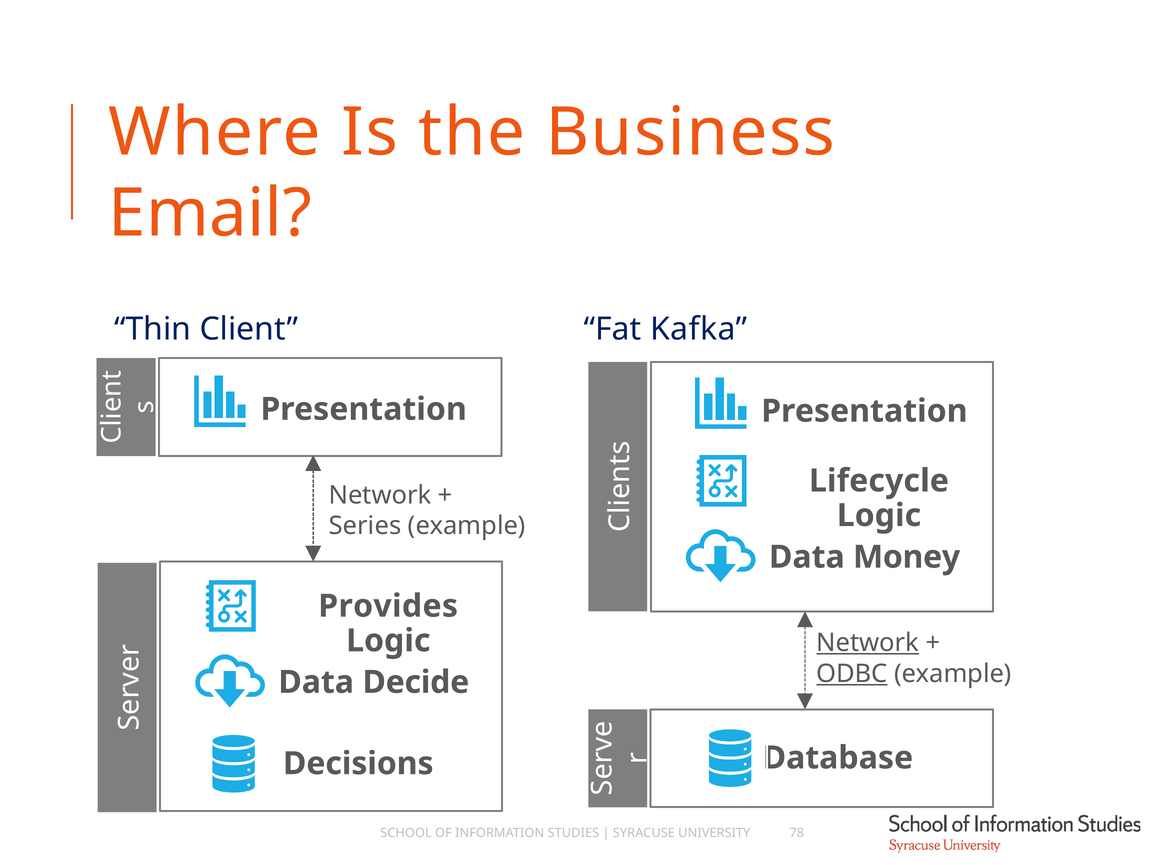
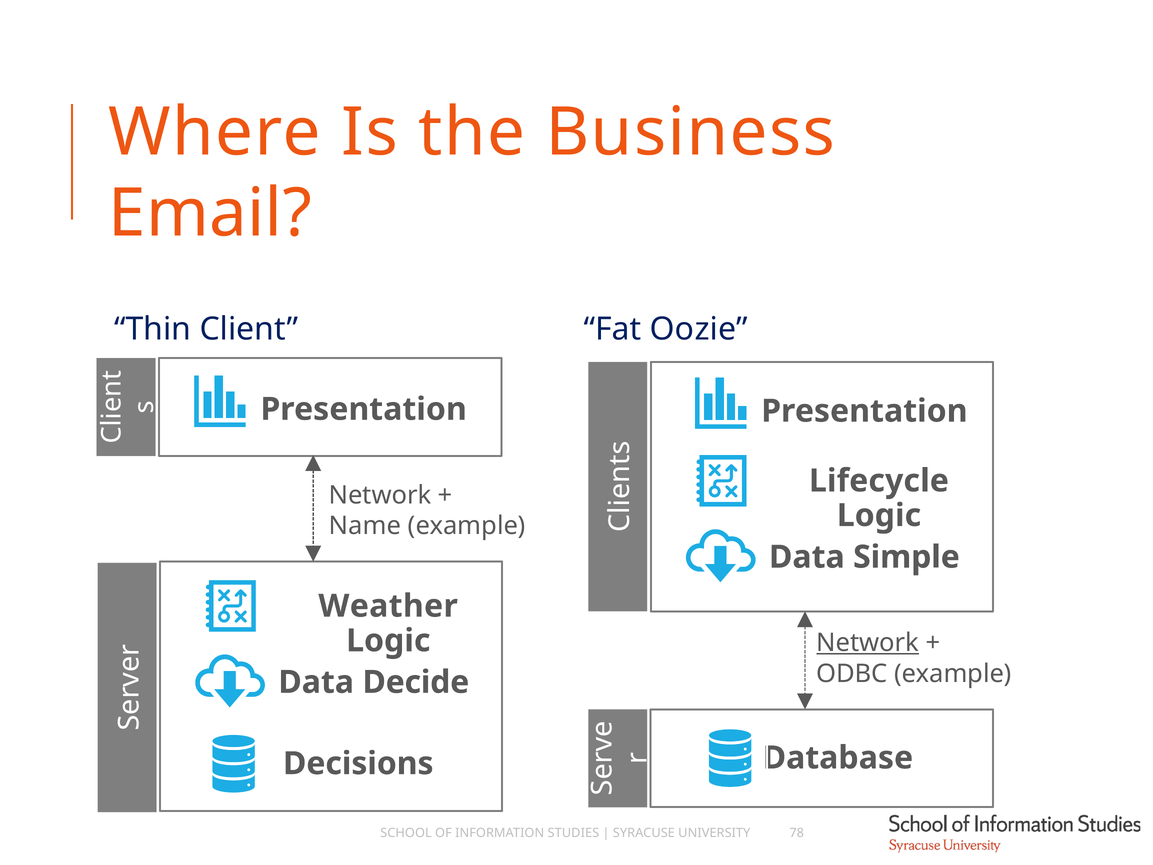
Kafka: Kafka -> Oozie (699, 329)
Series: Series -> Name (365, 526)
Money: Money -> Simple (906, 557)
Provides: Provides -> Weather (388, 606)
ODBC underline: present -> none (852, 673)
